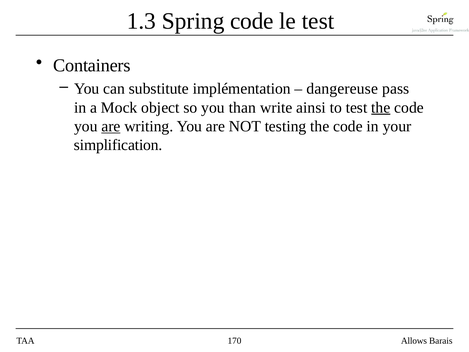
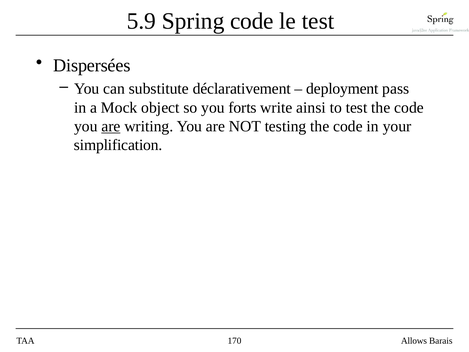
1.3: 1.3 -> 5.9 (141, 21)
Containers: Containers -> Dispersées (92, 65)
implémentation: implémentation -> déclarativement (242, 89)
dangereuse: dangereuse -> deployment (342, 89)
than: than -> forts (243, 107)
the underline: present -> none (381, 107)
